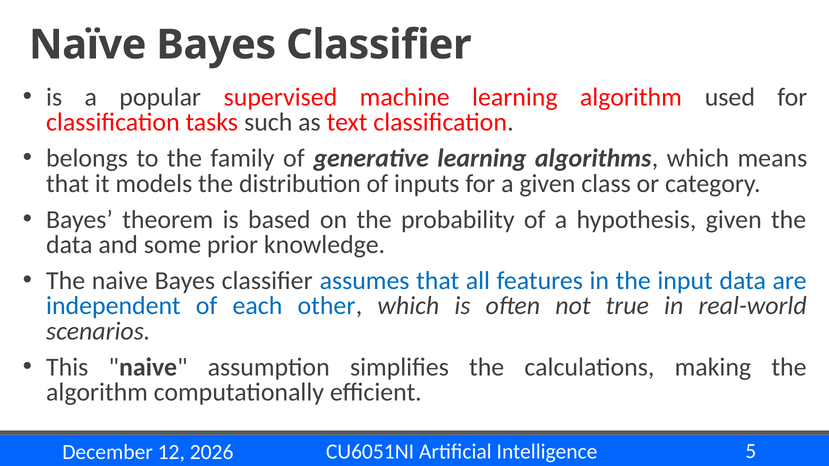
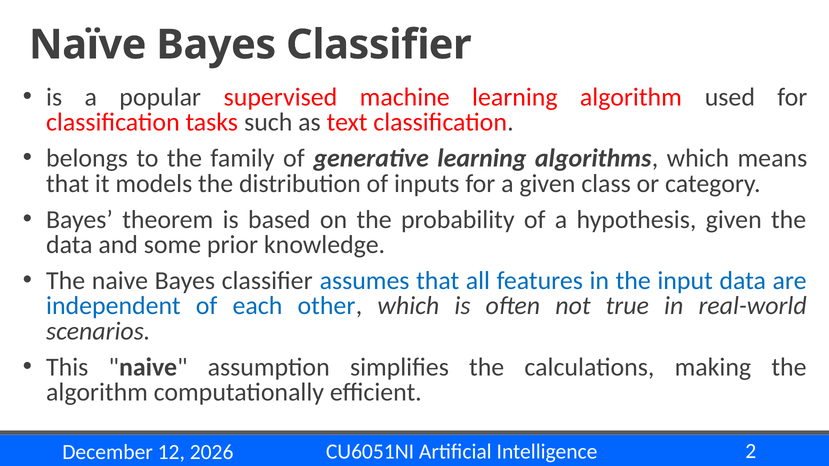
5: 5 -> 2 (751, 451)
